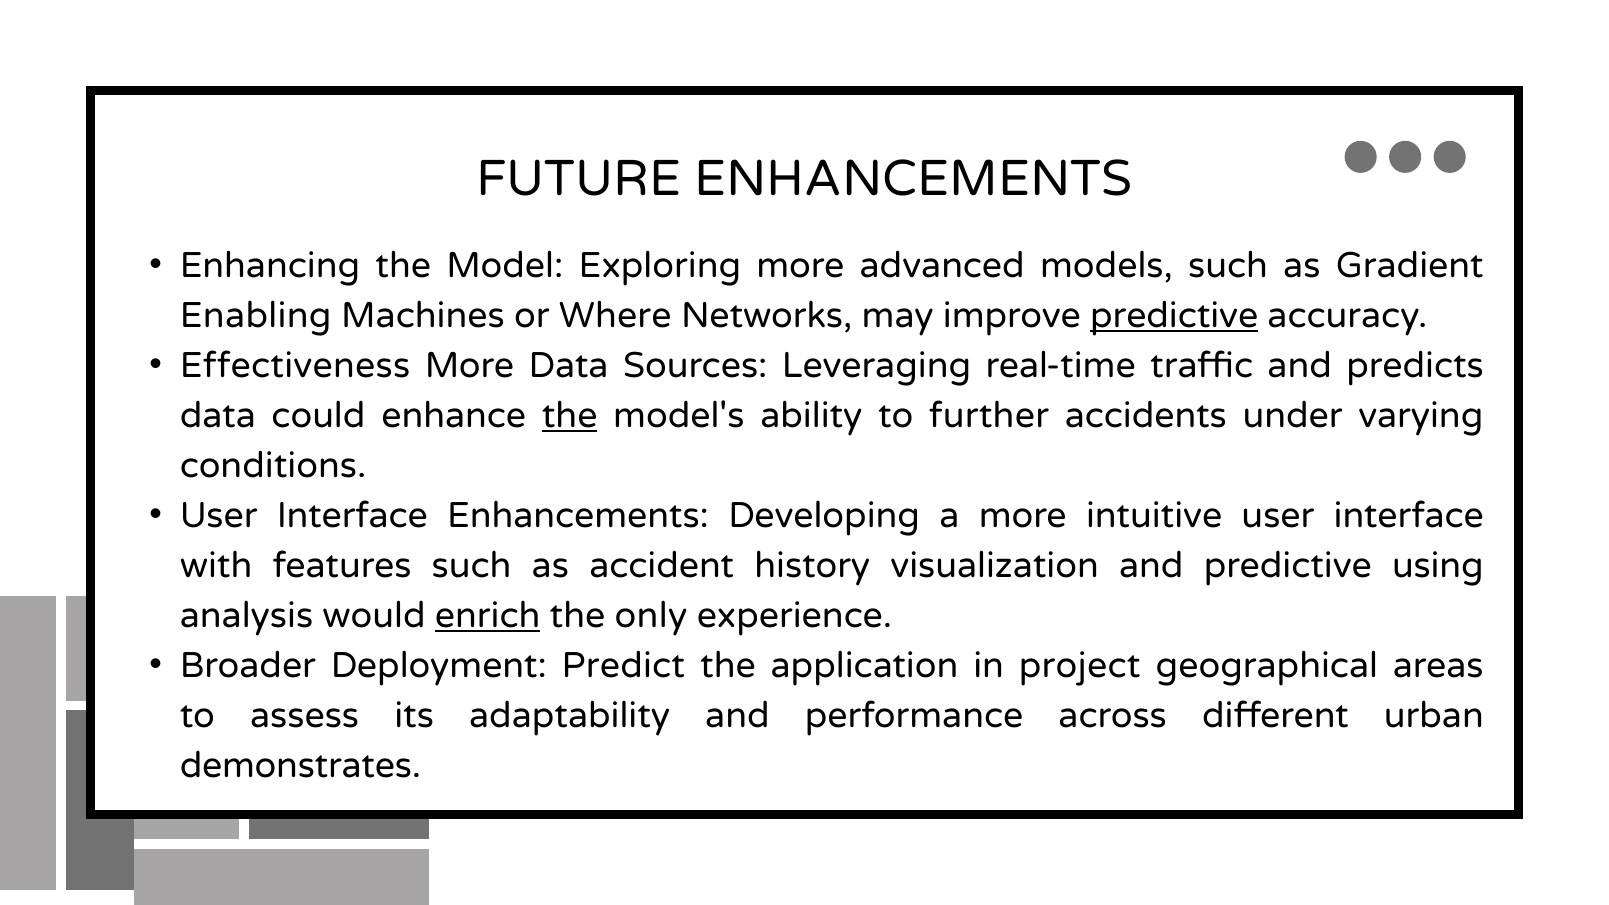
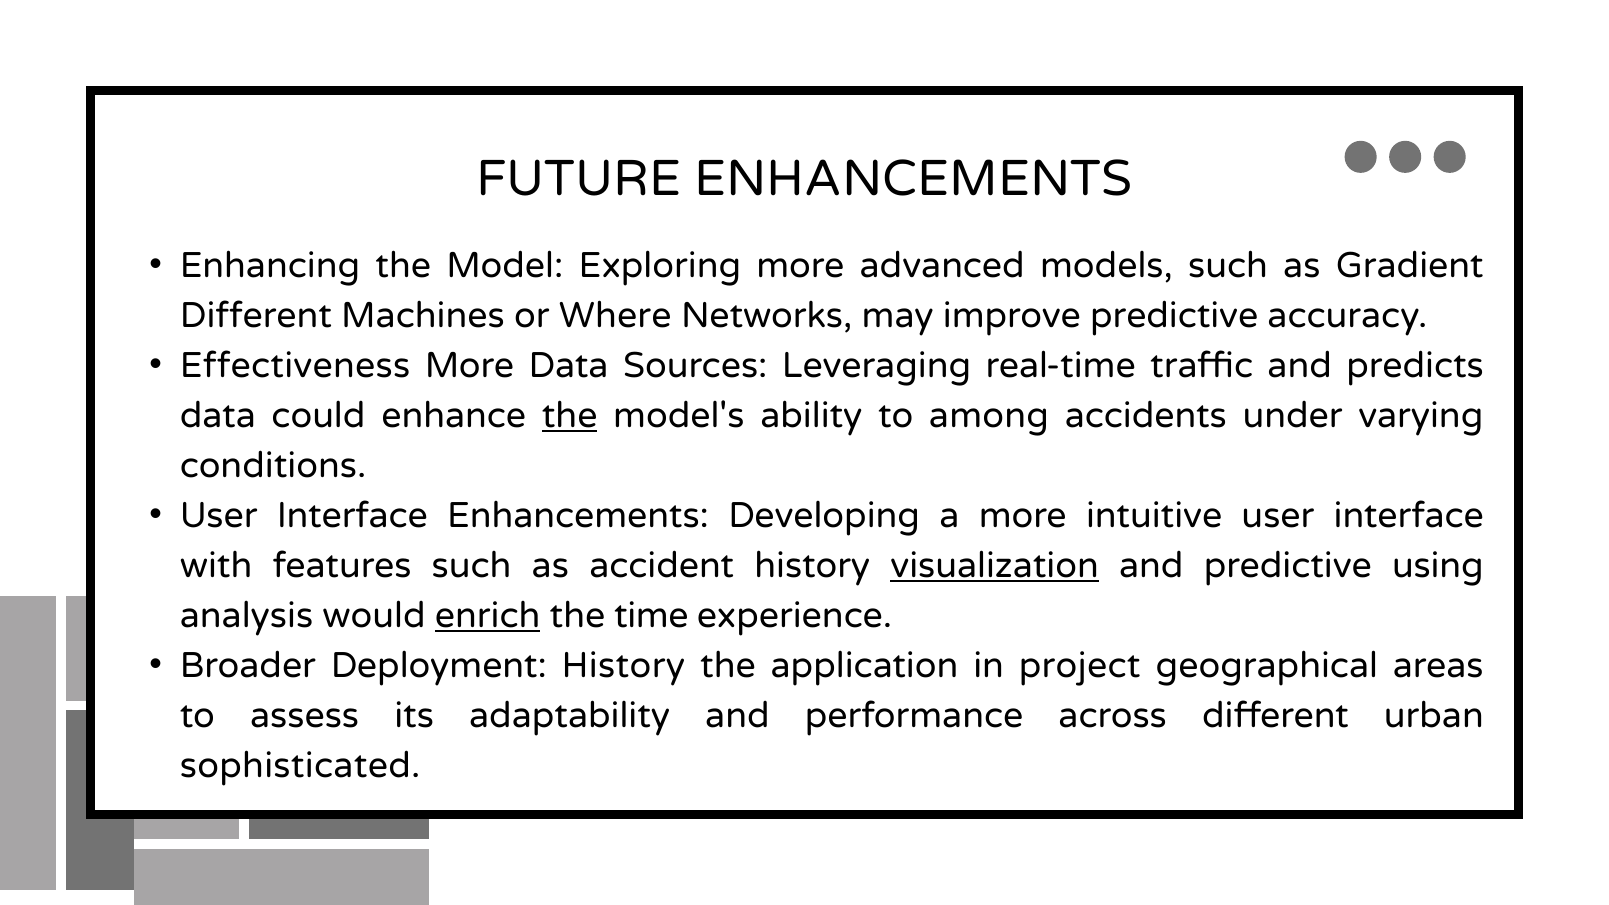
Enabling: Enabling -> Different (256, 316)
predictive underline: present -> none (1174, 316)
further: further -> among (989, 416)
visualization underline: none -> present (995, 566)
only: only -> time (651, 616)
Deployment Predict: Predict -> History (623, 666)
demonstrates: demonstrates -> sophisticated (300, 766)
